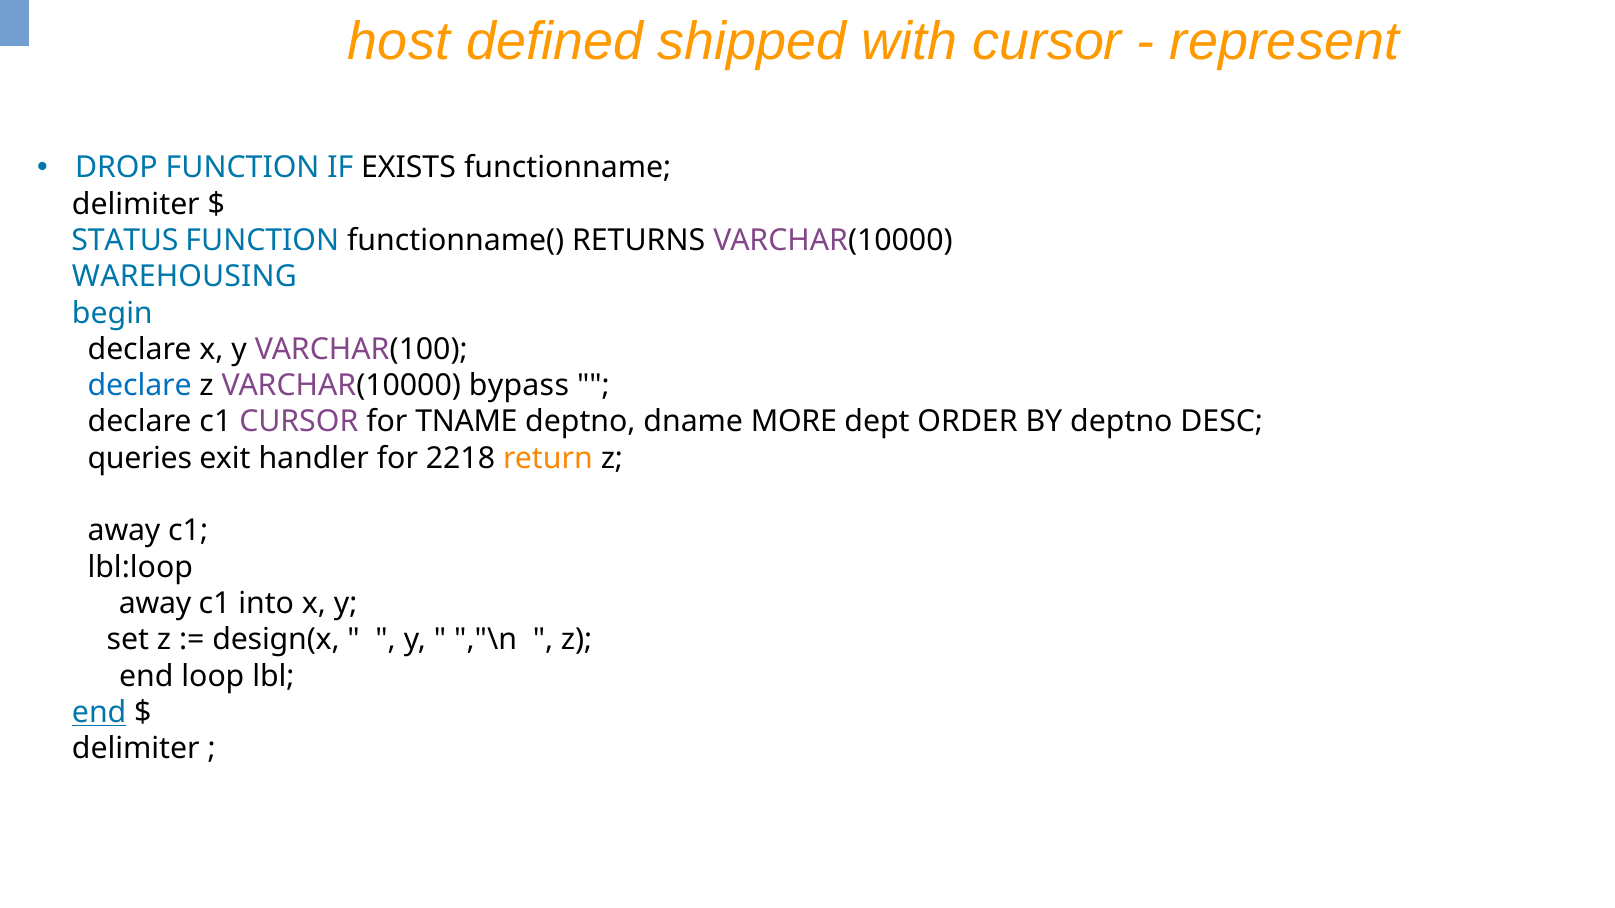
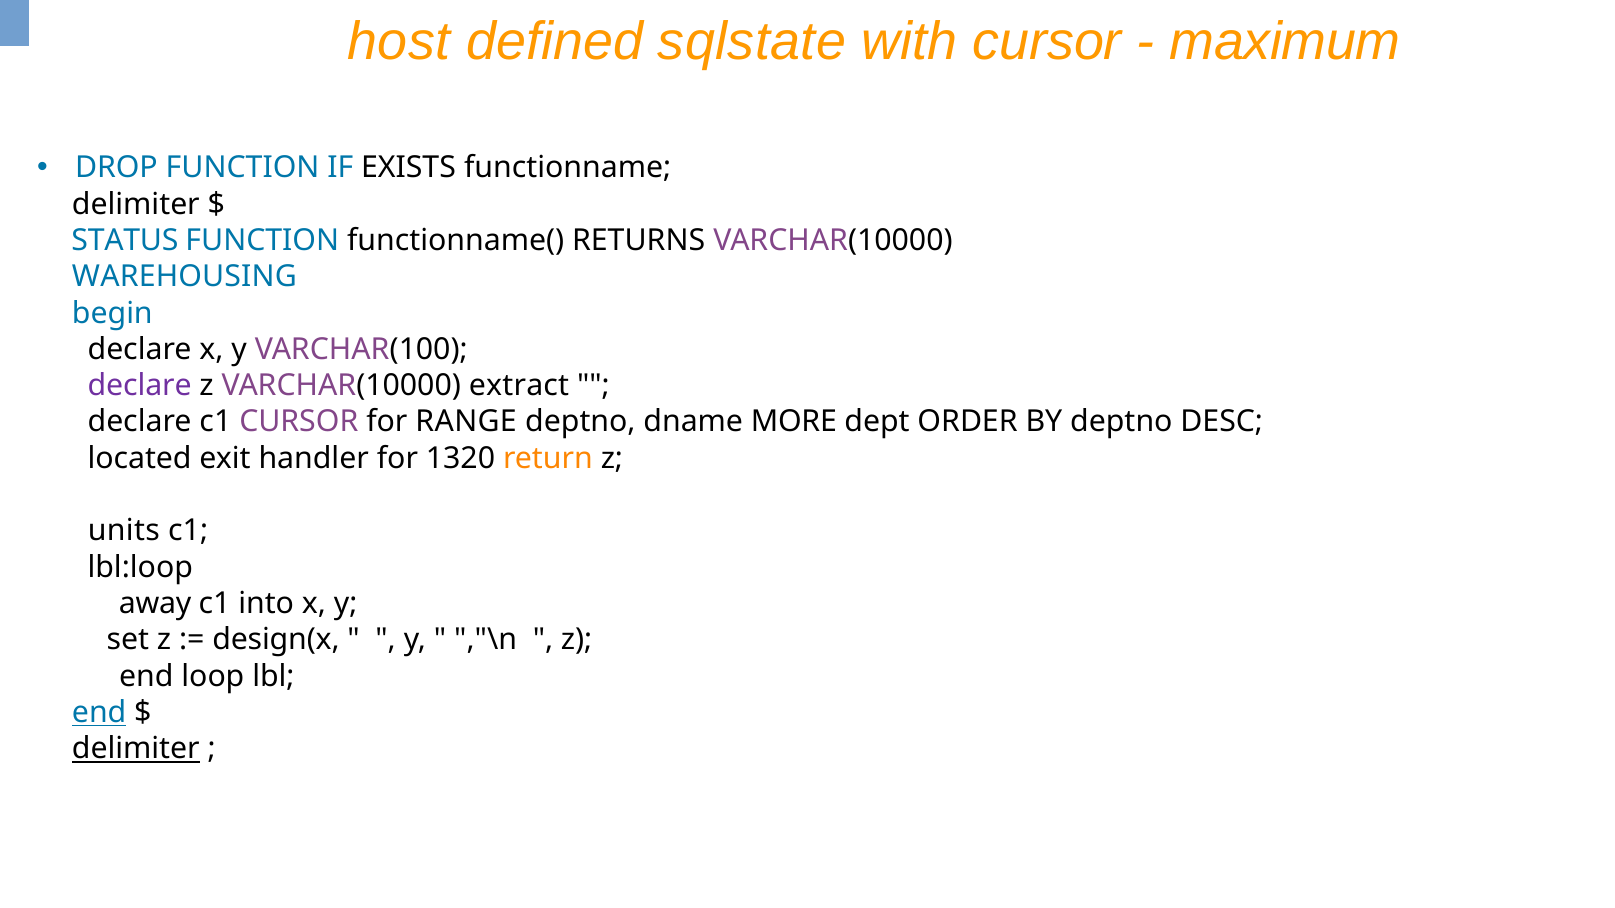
shipped: shipped -> sqlstate (752, 42)
represent: represent -> maximum (1285, 42)
declare colour: blue -> purple (140, 386)
bypass: bypass -> extract (519, 386)
TNAME: TNAME -> RANGE (466, 422)
queries: queries -> located (140, 459)
2218: 2218 -> 1320 (460, 459)
away: away -> units (124, 531)
delimiter underline: none -> present (136, 749)
